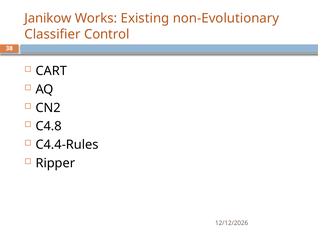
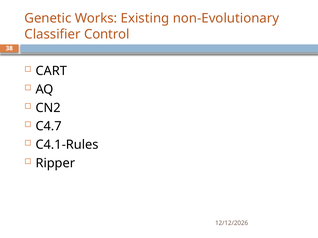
Janikow: Janikow -> Genetic (48, 18)
C4.8: C4.8 -> C4.7 (49, 127)
C4.4-Rules: C4.4-Rules -> C4.1-Rules (67, 145)
